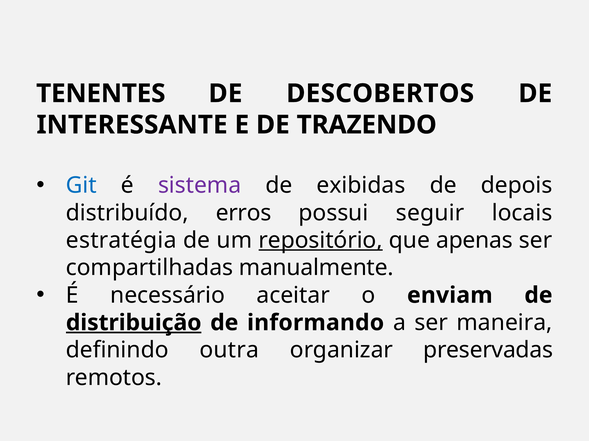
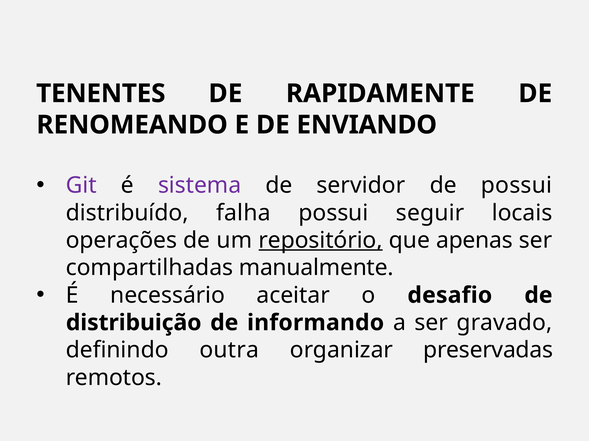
DESCOBERTOS: DESCOBERTOS -> RAPIDAMENTE (380, 94)
INTERESSANTE: INTERESSANTE -> RENOMEANDO (132, 125)
TRAZENDO: TRAZENDO -> ENVIANDO (367, 125)
Git colour: blue -> purple (81, 186)
exibidas: exibidas -> servidor (361, 186)
de depois: depois -> possui (516, 186)
erros: erros -> falha (243, 213)
estratégia: estratégia -> operações (121, 241)
enviam: enviam -> desafio (450, 296)
distribuição underline: present -> none (134, 323)
maneira: maneira -> gravado (504, 323)
